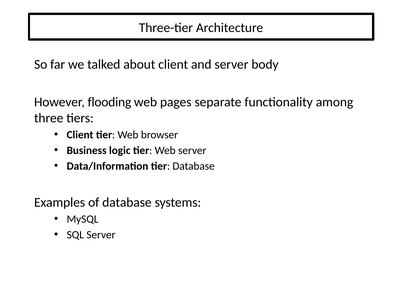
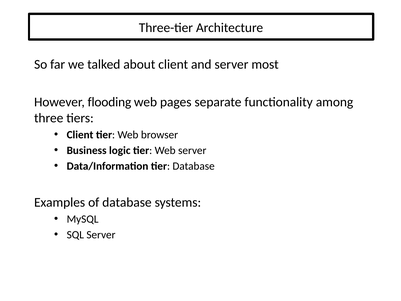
body: body -> most (265, 64)
